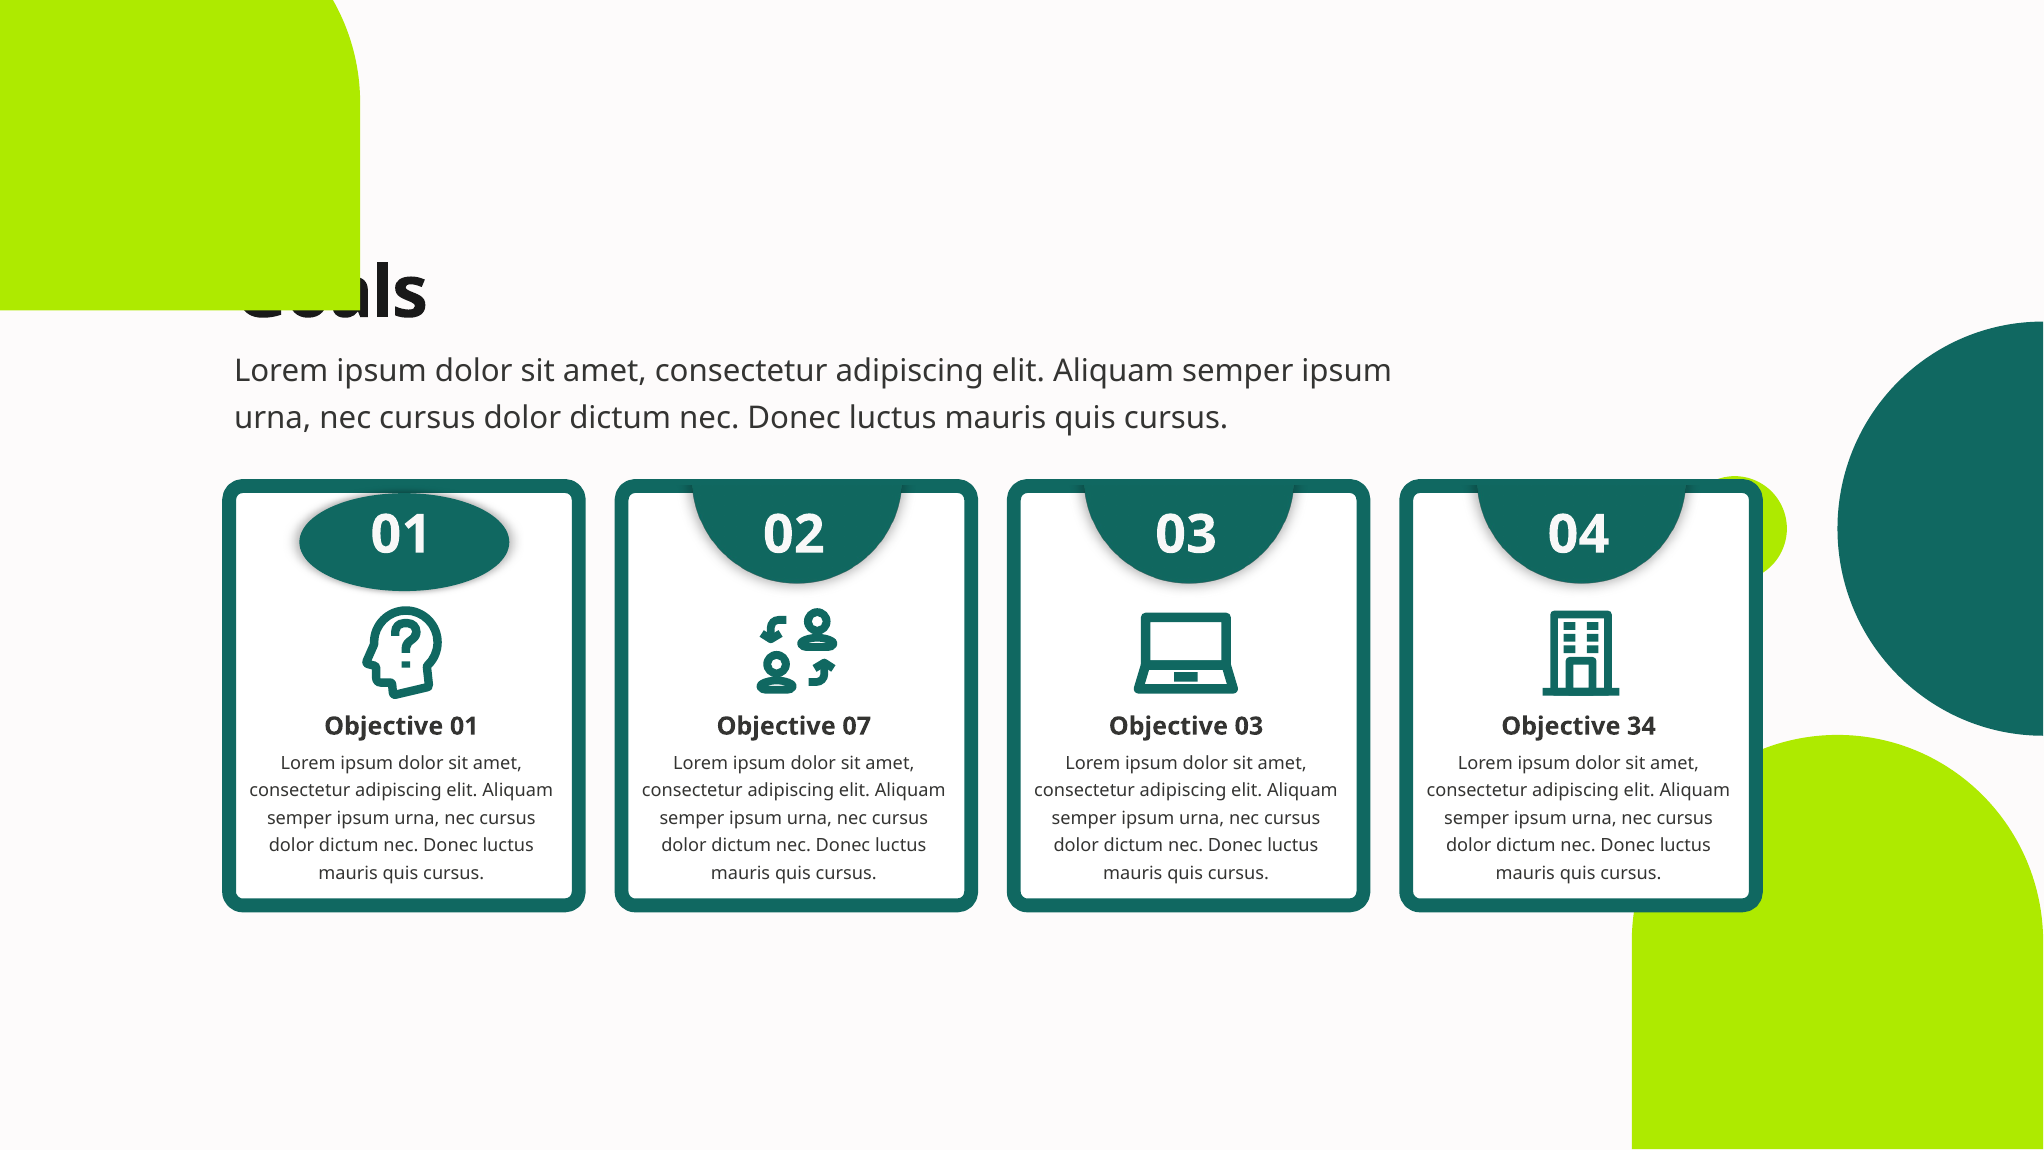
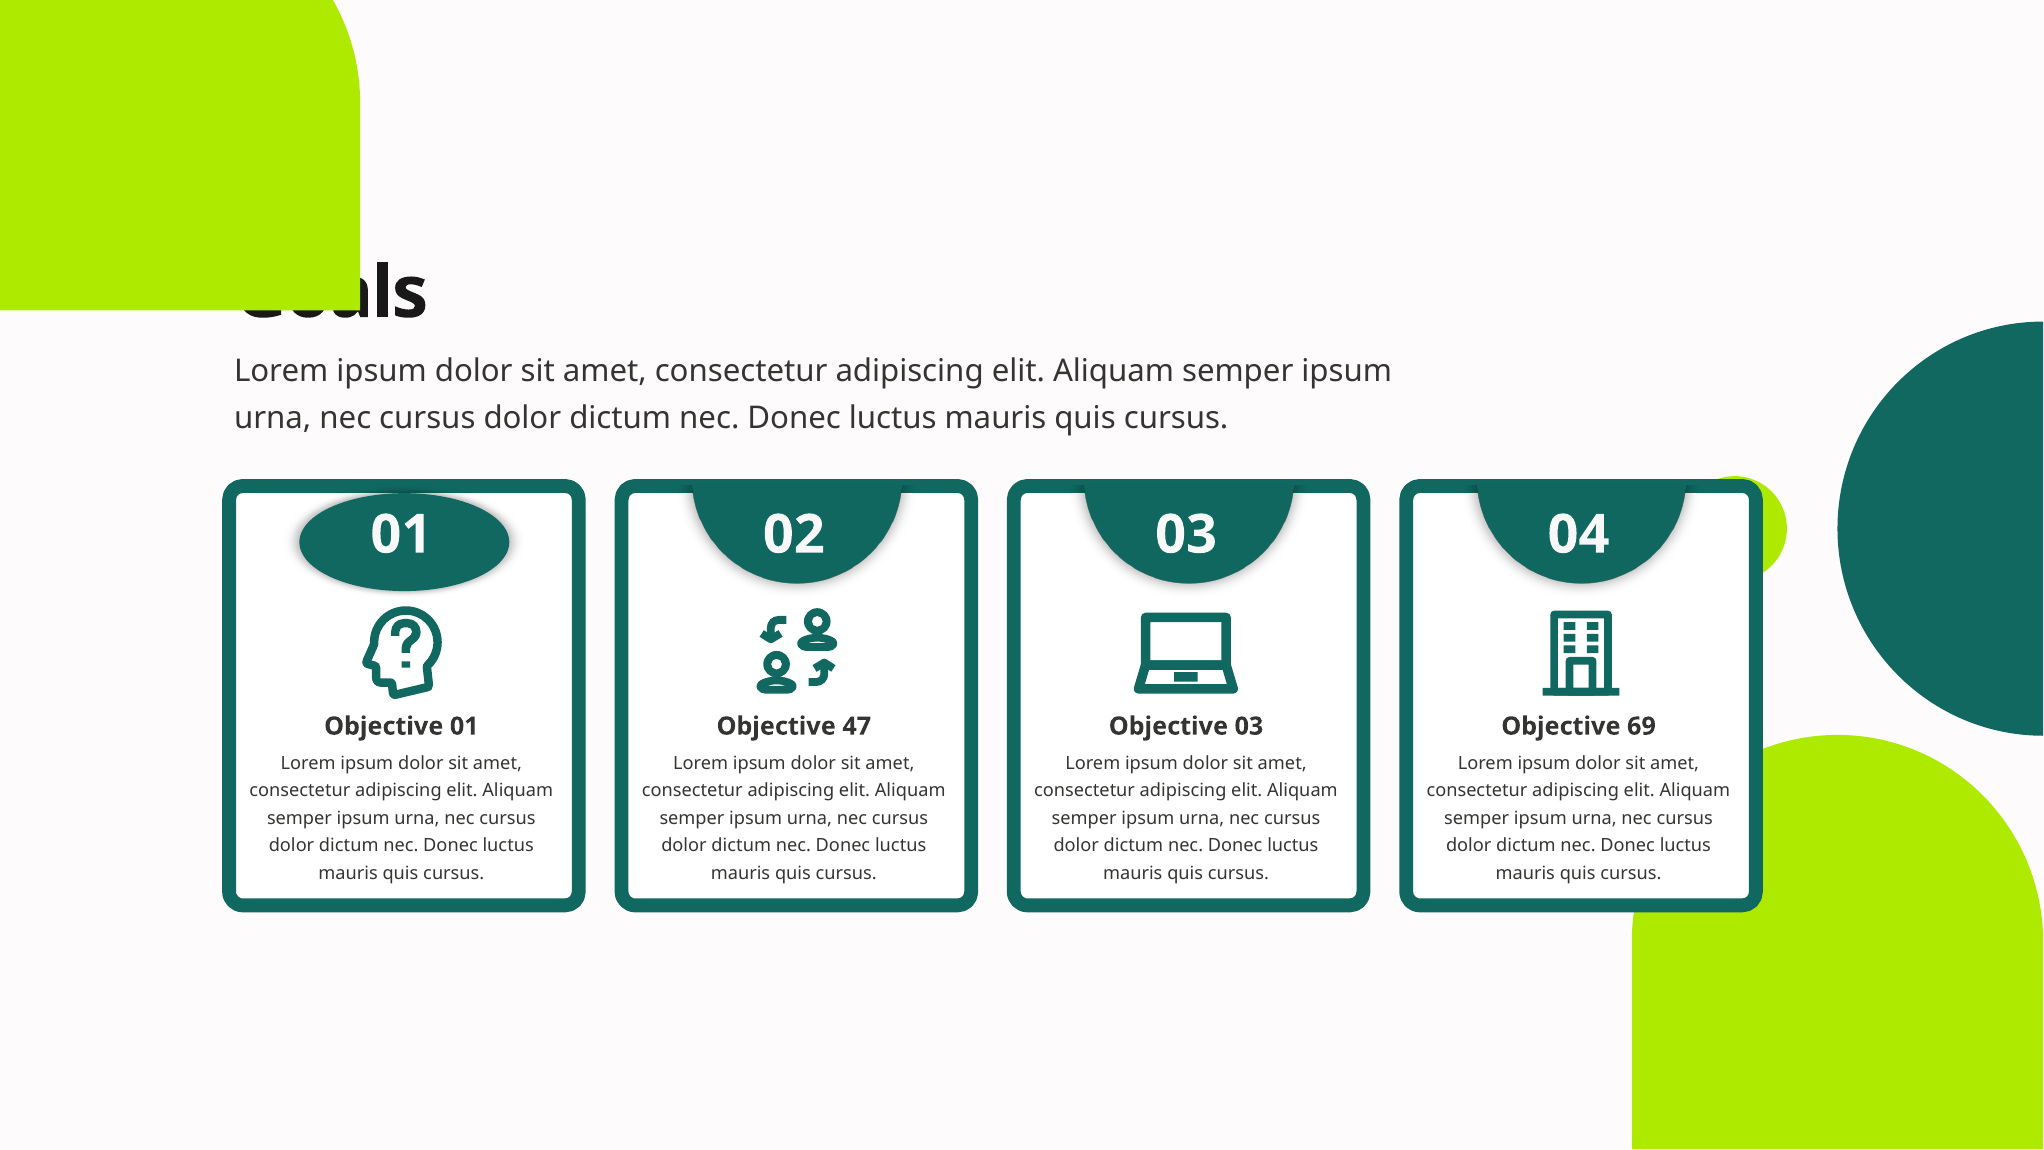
07: 07 -> 47 (857, 726)
34: 34 -> 69 (1641, 726)
